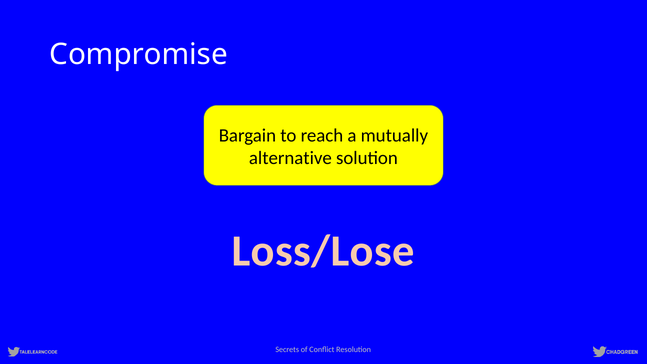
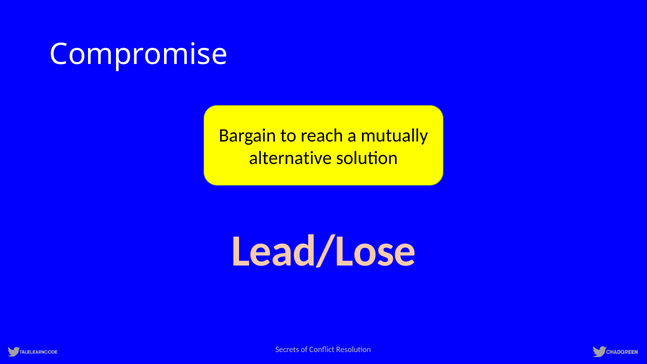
Loss/Lose: Loss/Lose -> Lead/Lose (324, 251)
